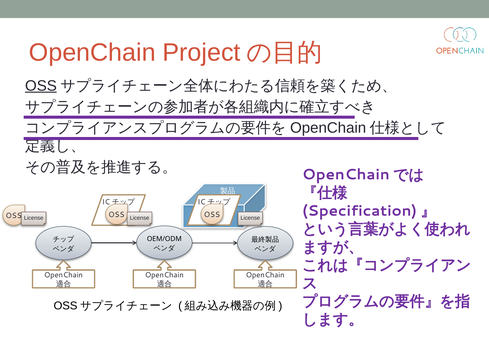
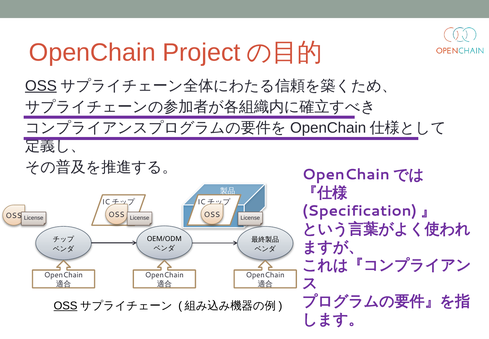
OSS underline: none -> present (65, 305)
